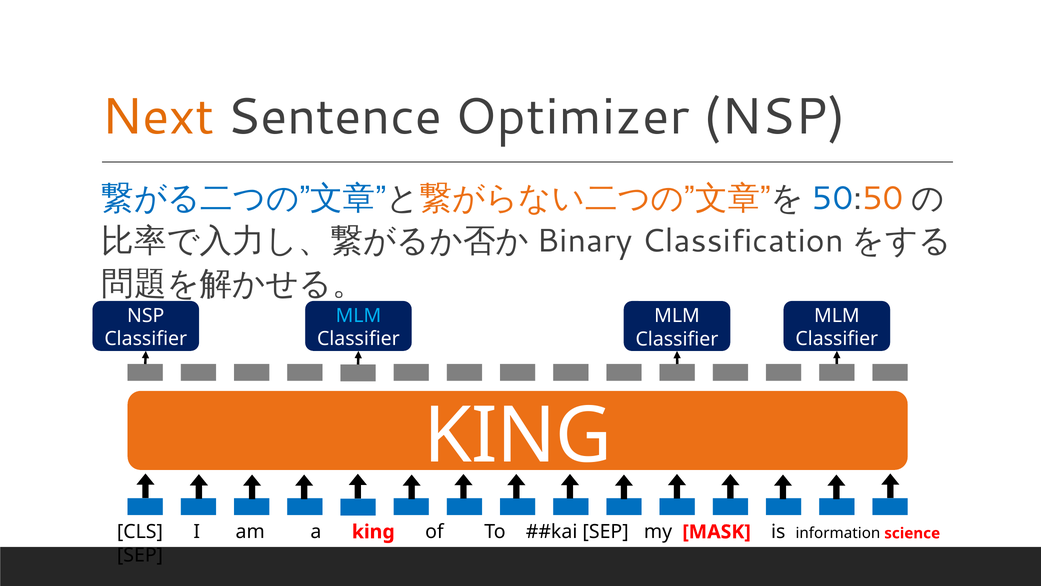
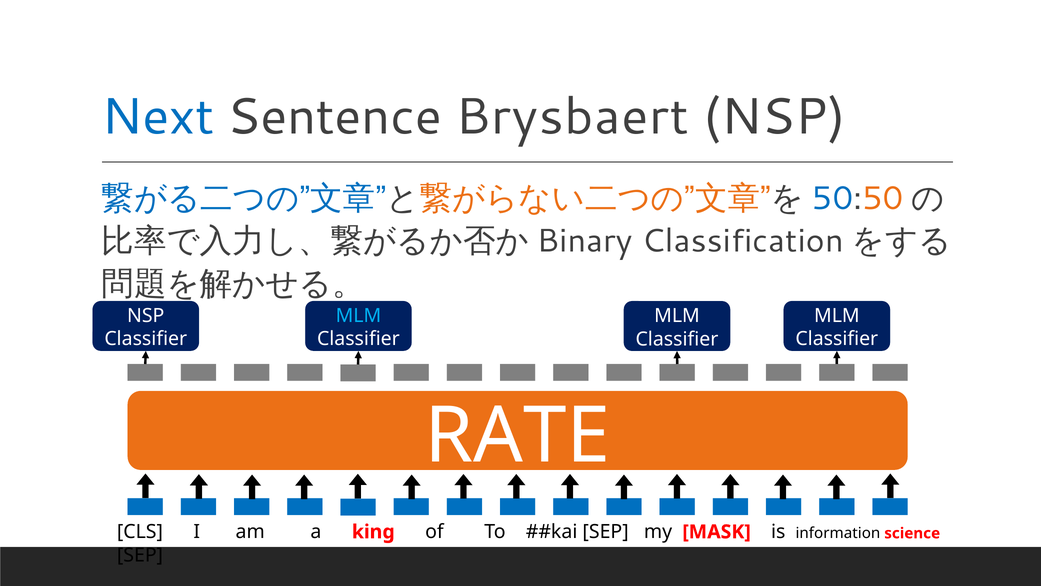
Next colour: orange -> blue (158, 117)
Optimizer: Optimizer -> Brysbaert (572, 117)
KING: KING -> RATE (517, 436)
